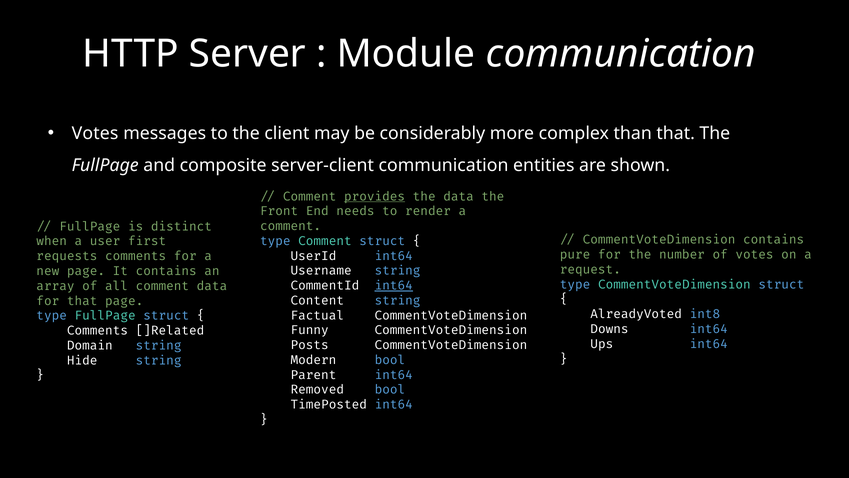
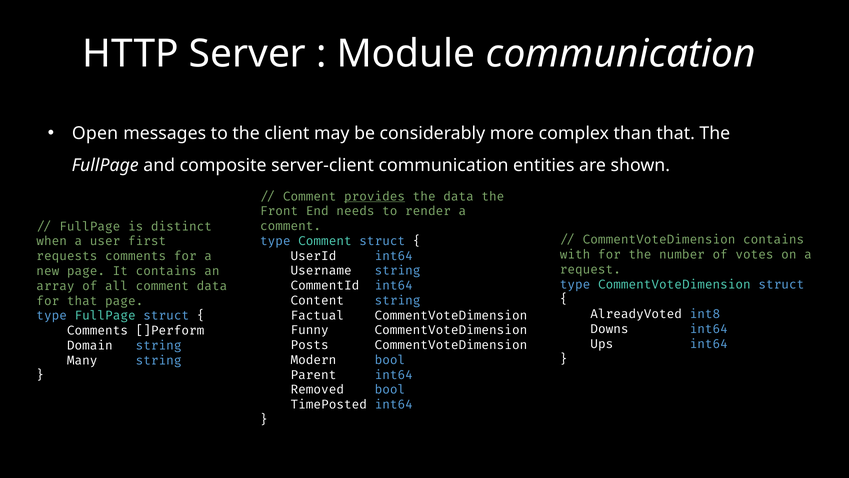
Votes: Votes -> Open (95, 133)
pure: pure -> with (575, 255)
int64 underline: present -> none (394, 285)
]Related: ]Related -> ]Perform (170, 330)
Hide: Hide -> Many (82, 360)
